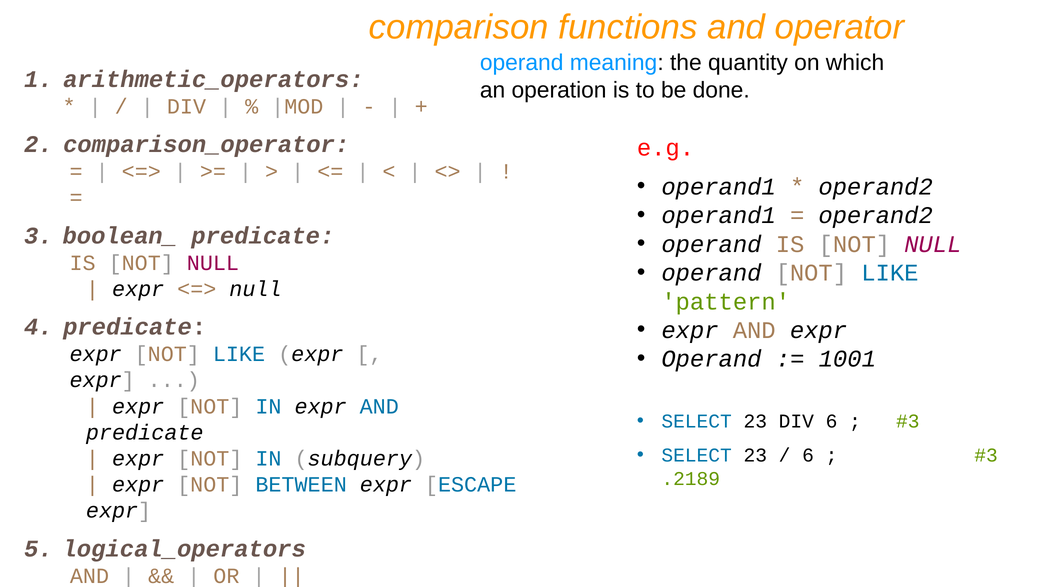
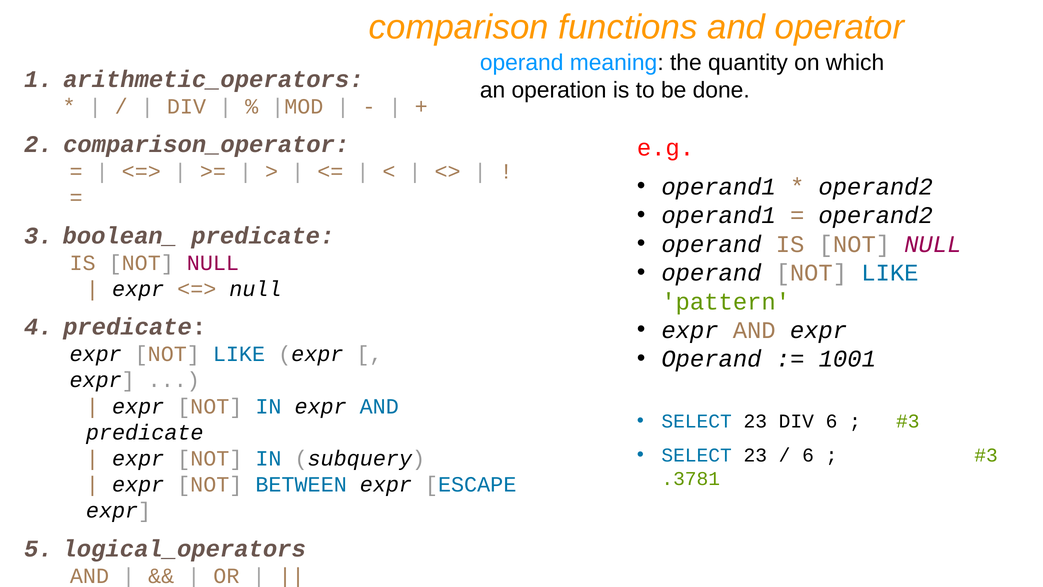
.2189: .2189 -> .3781 (691, 478)
